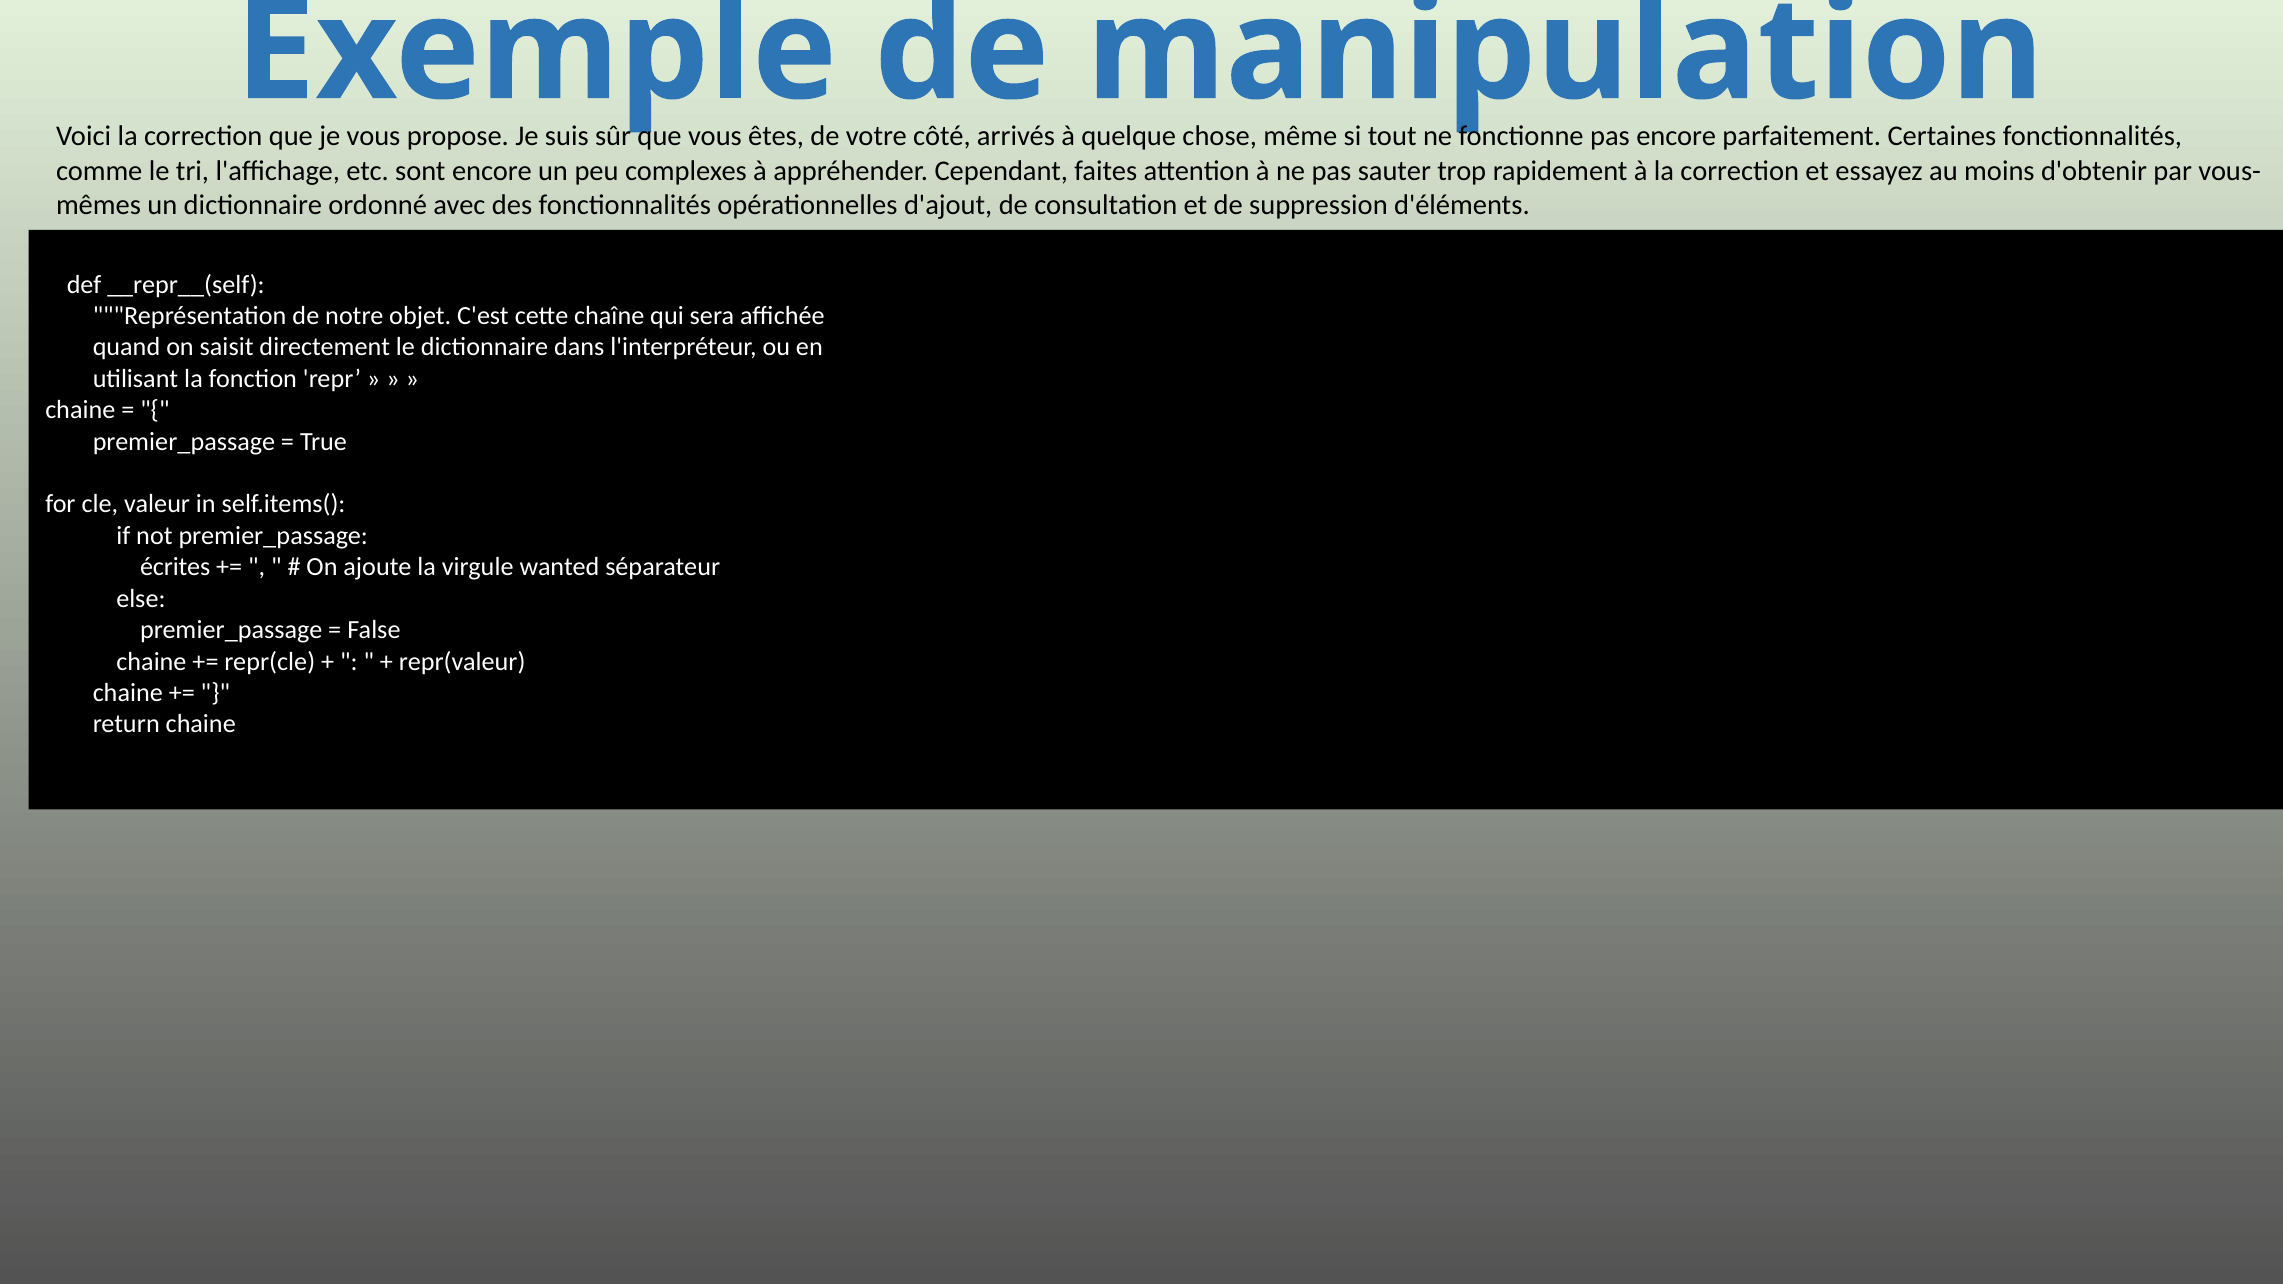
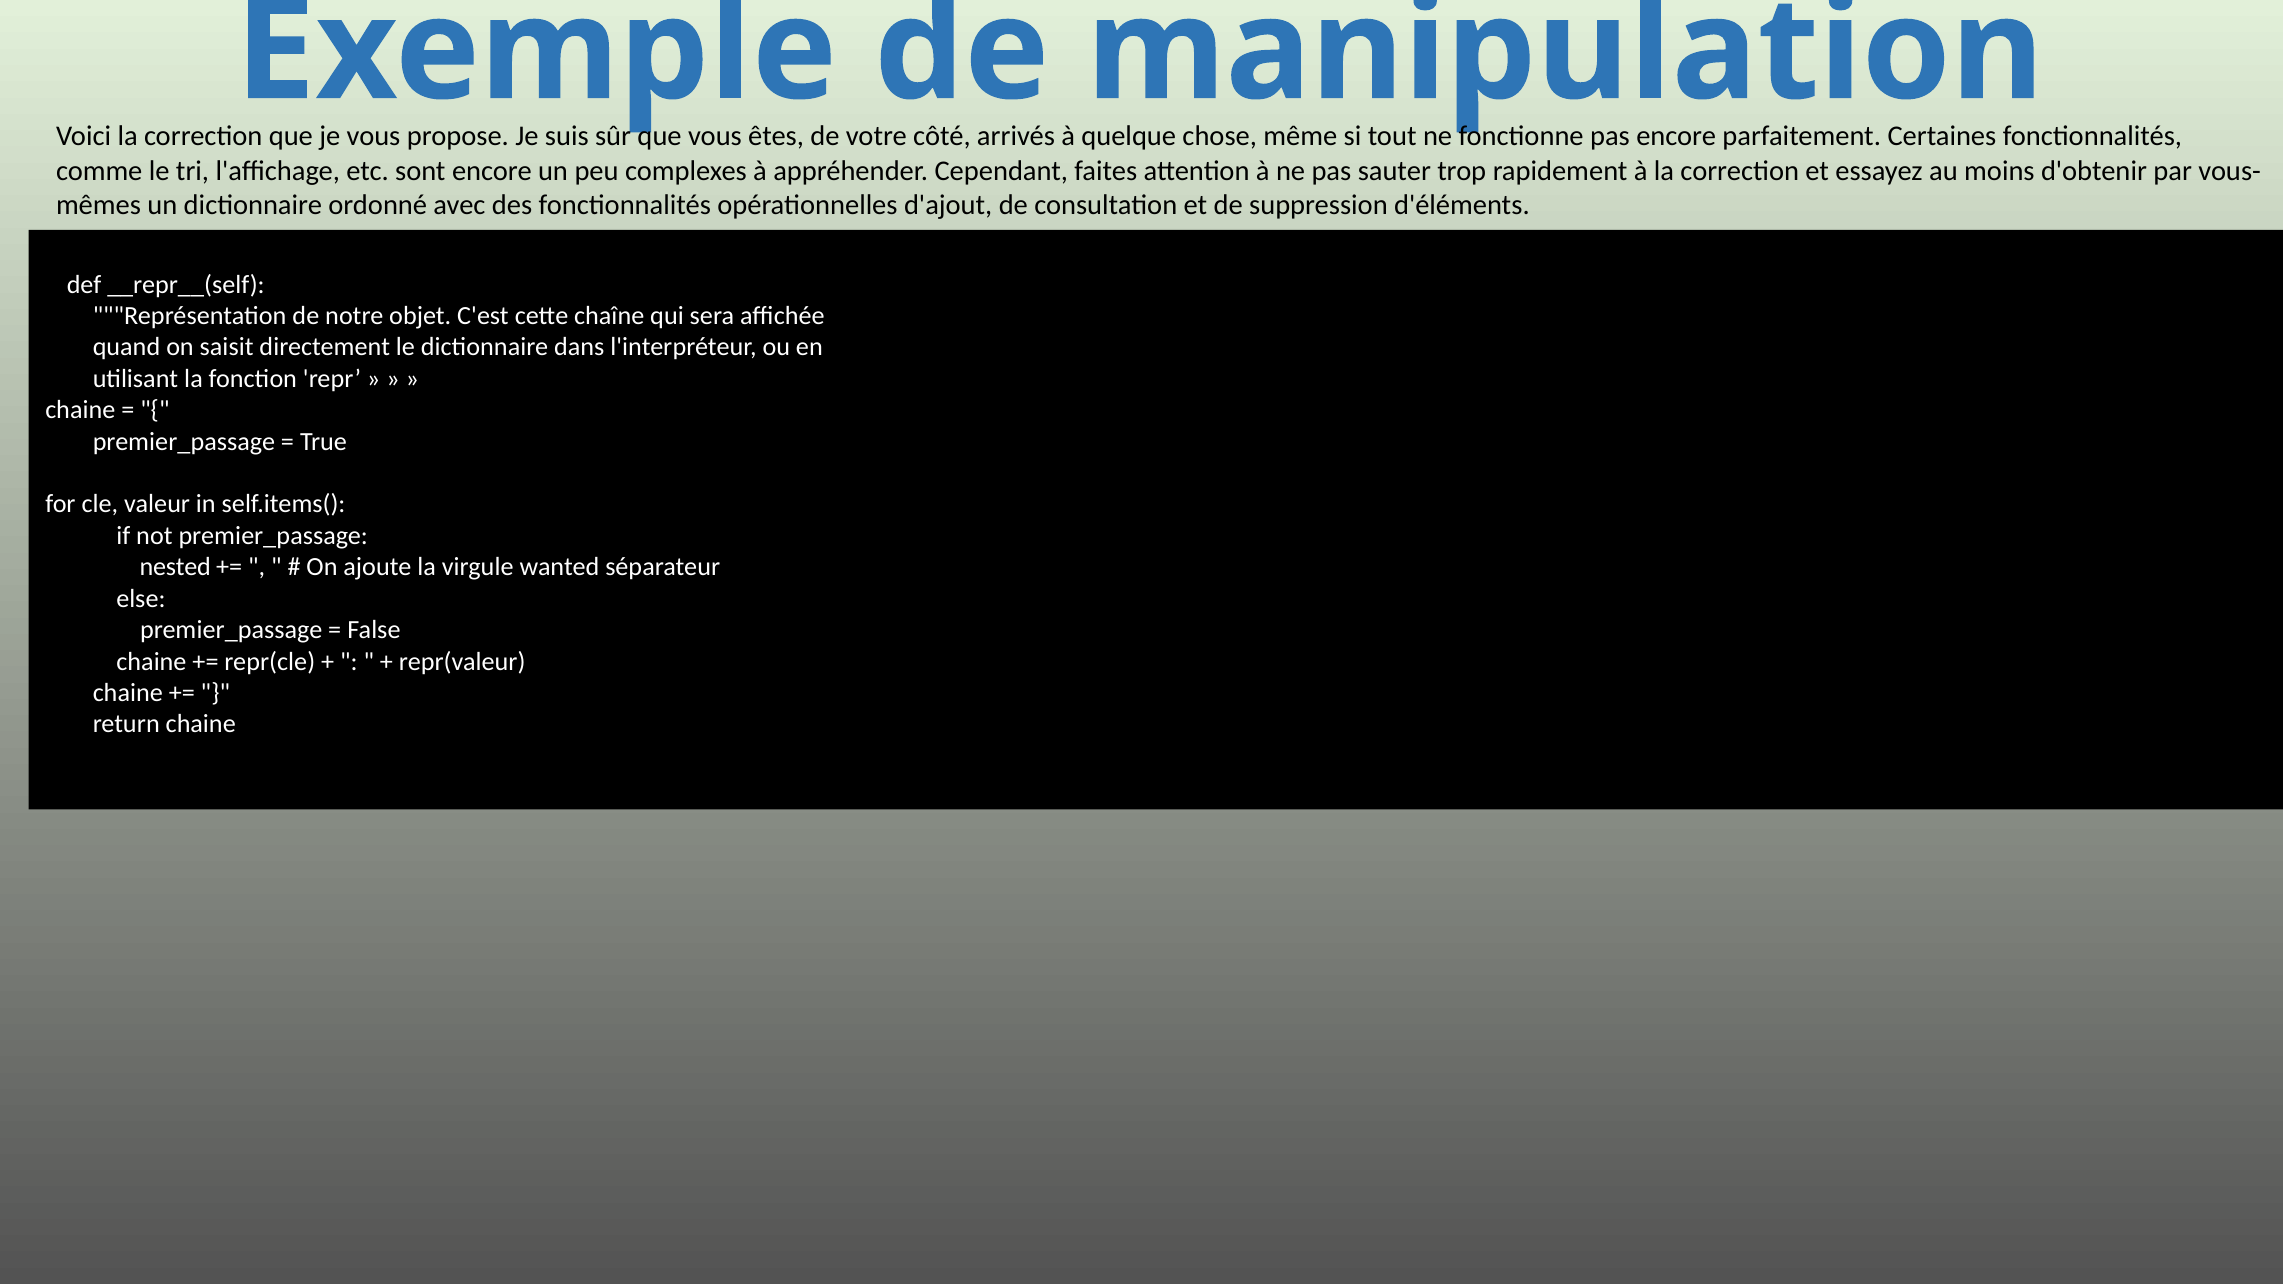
écrites: écrites -> nested (175, 567)
